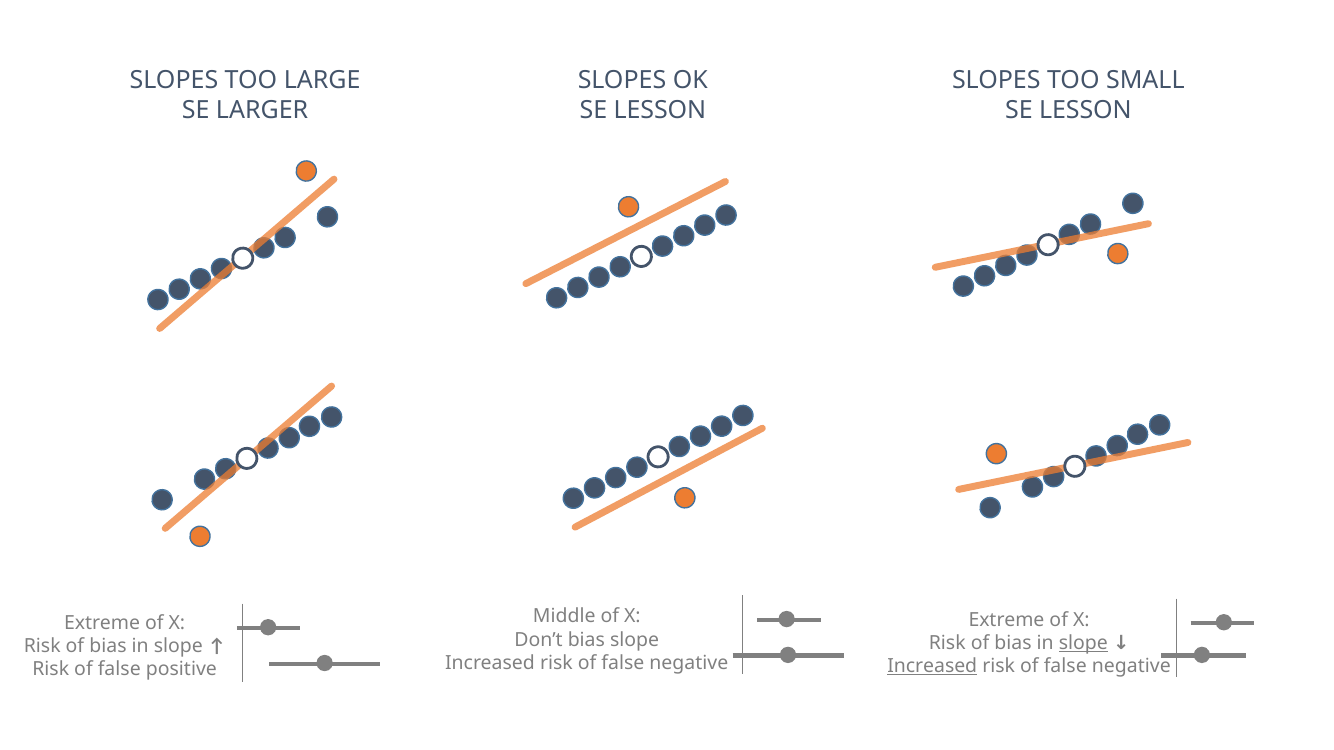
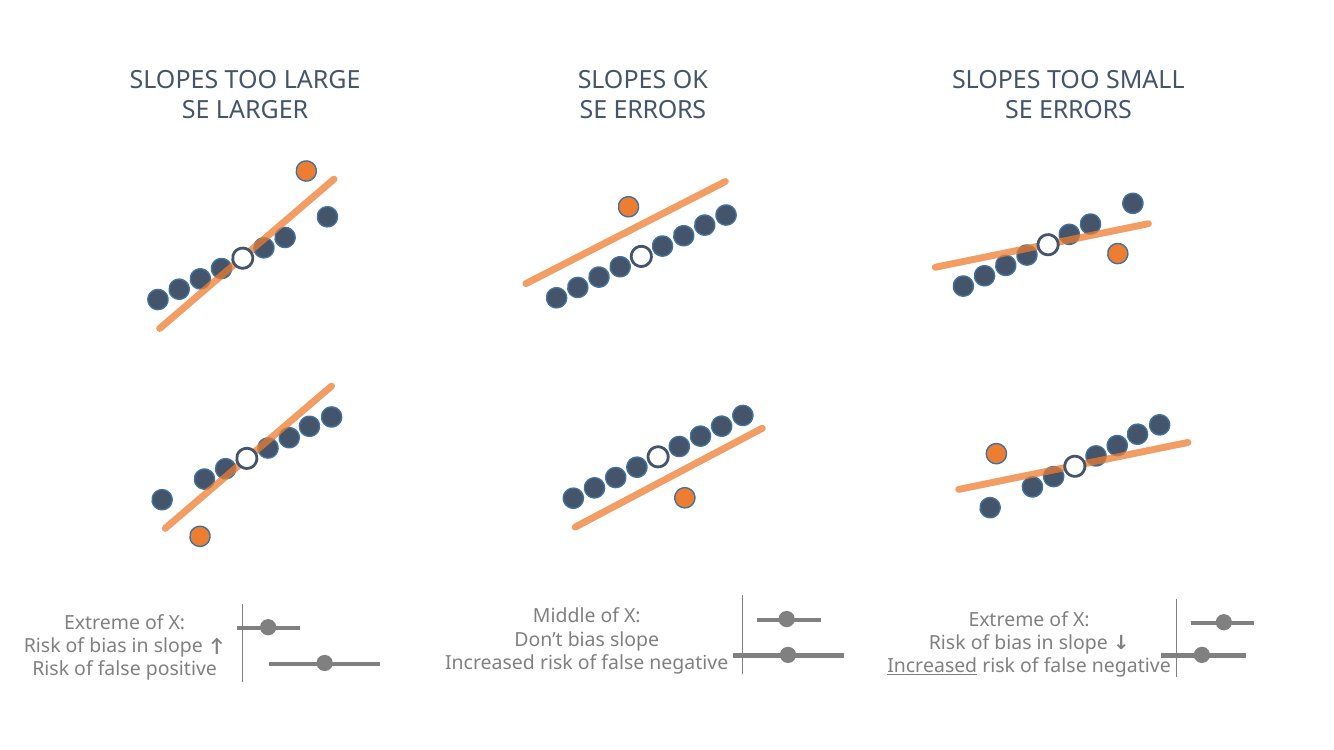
LESSON: LESSON -> ERRORS (660, 111)
LESSON: LESSON -> ERRORS (1085, 111)
slope underline: present -> none (1083, 643)
